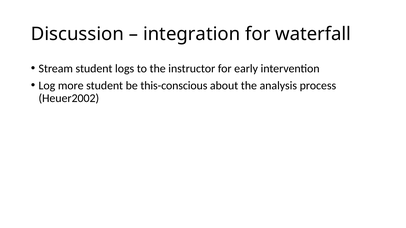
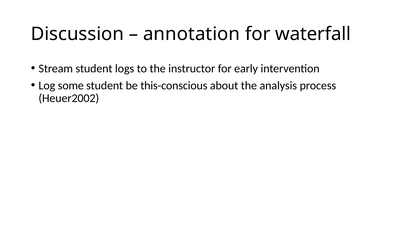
integration: integration -> annotation (192, 34)
more: more -> some (71, 86)
